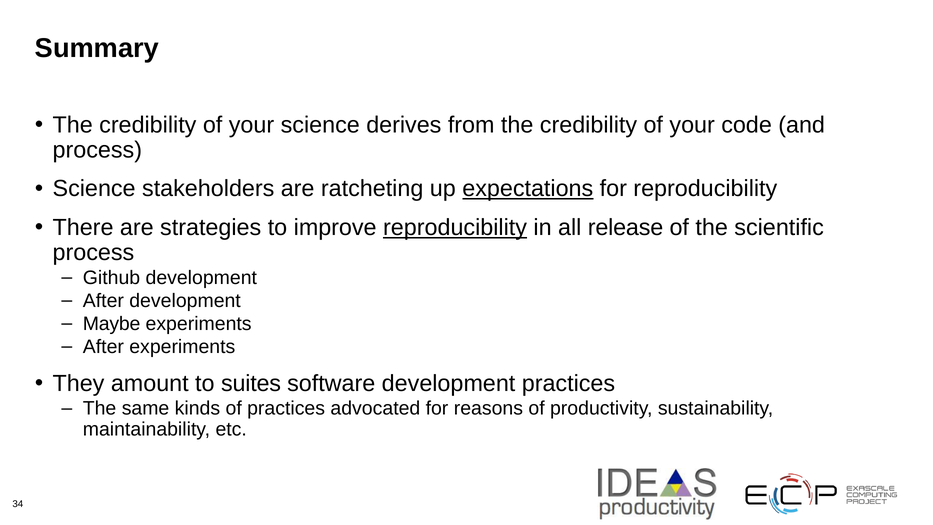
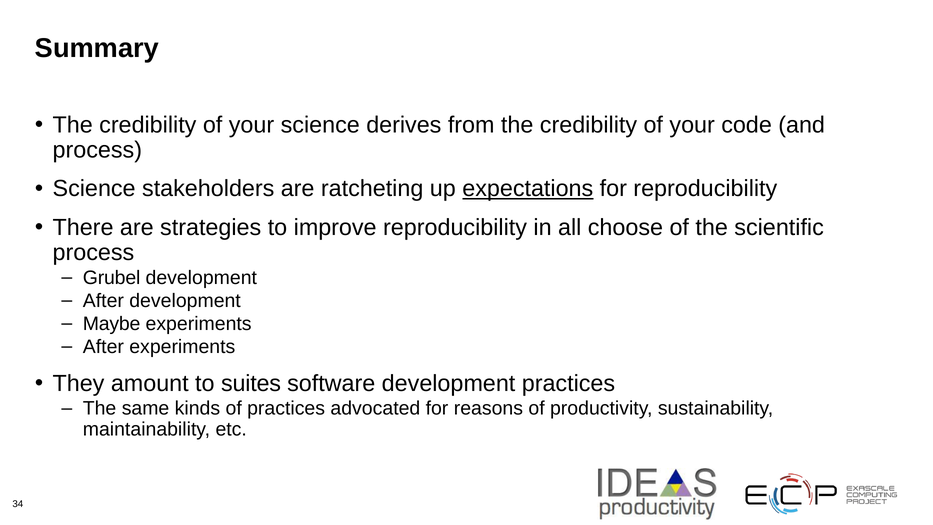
reproducibility underline: present -> none (455, 228)
release: release -> choose (625, 228)
Github: Github -> Grubel (112, 278)
